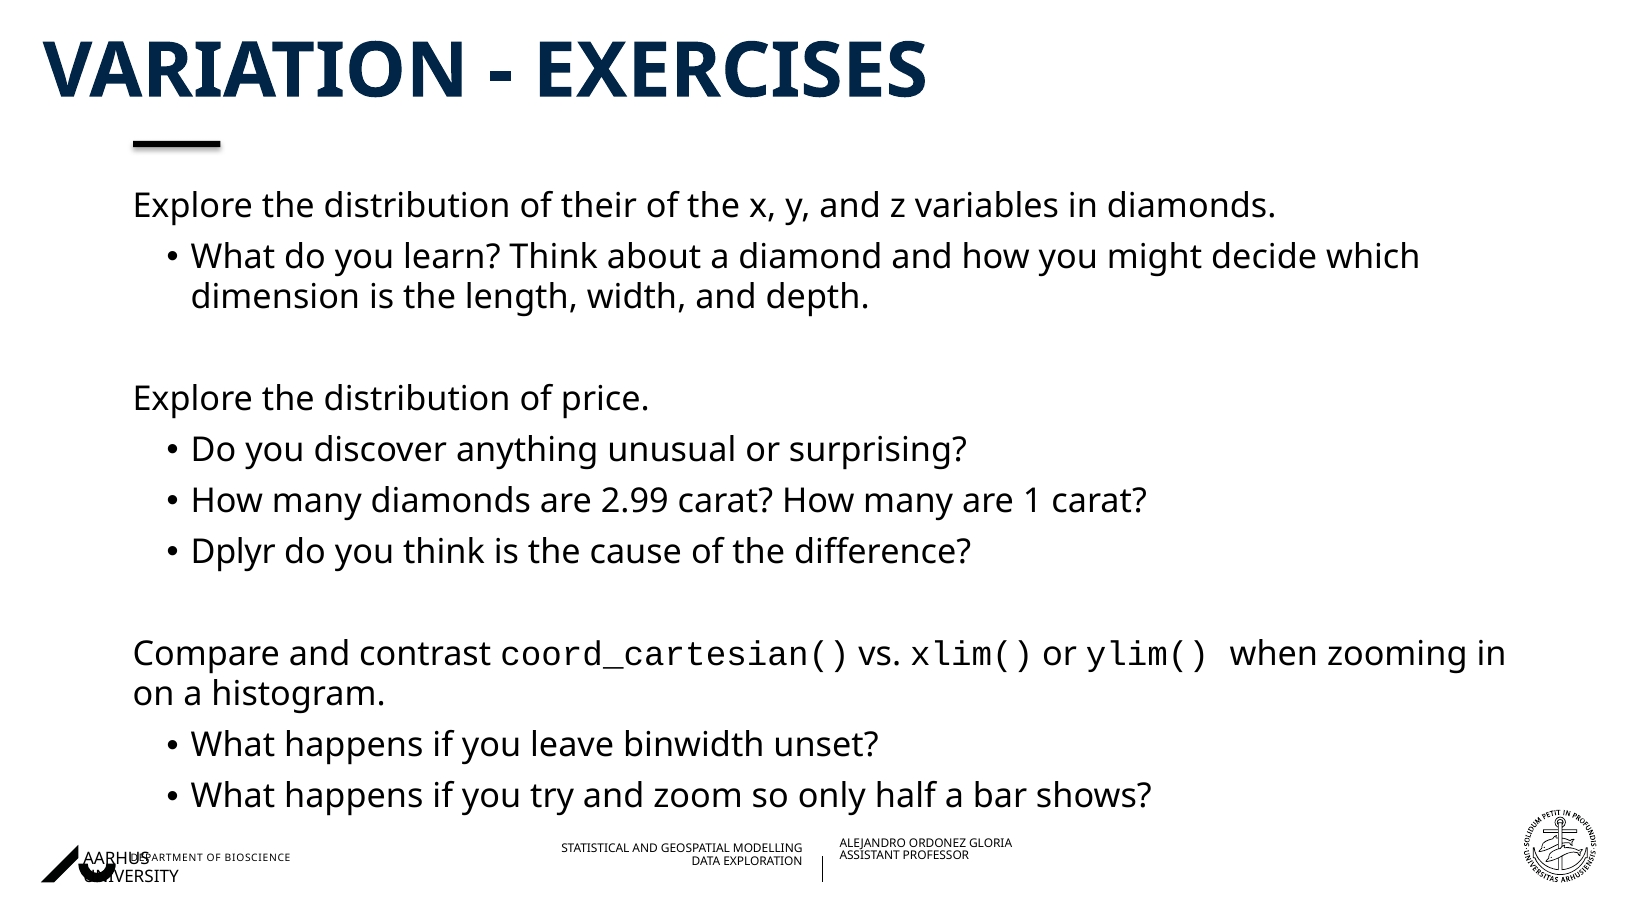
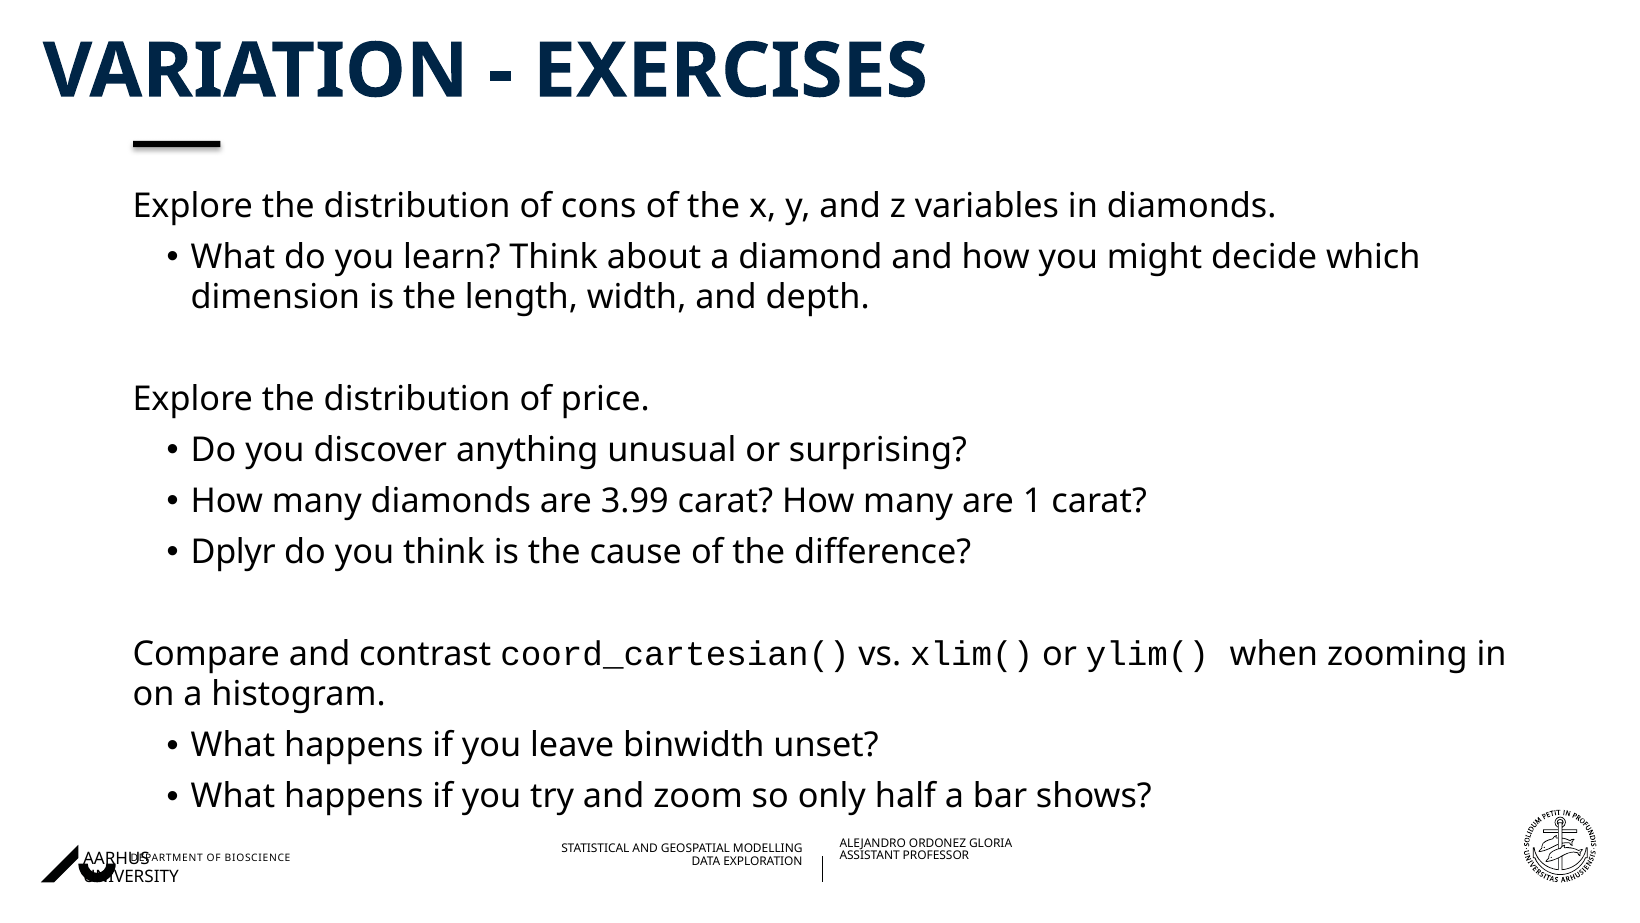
their: their -> cons (599, 206)
2.99: 2.99 -> 3.99 (635, 501)
